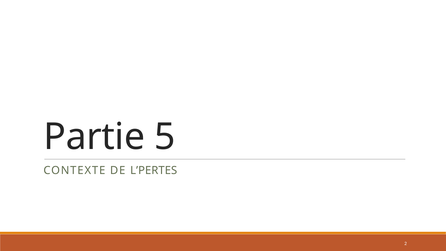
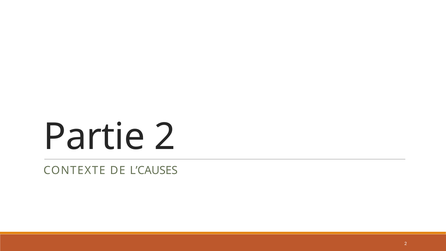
Partie 5: 5 -> 2 (165, 137)
L’PERTES: L’PERTES -> L’CAUSES (154, 171)
